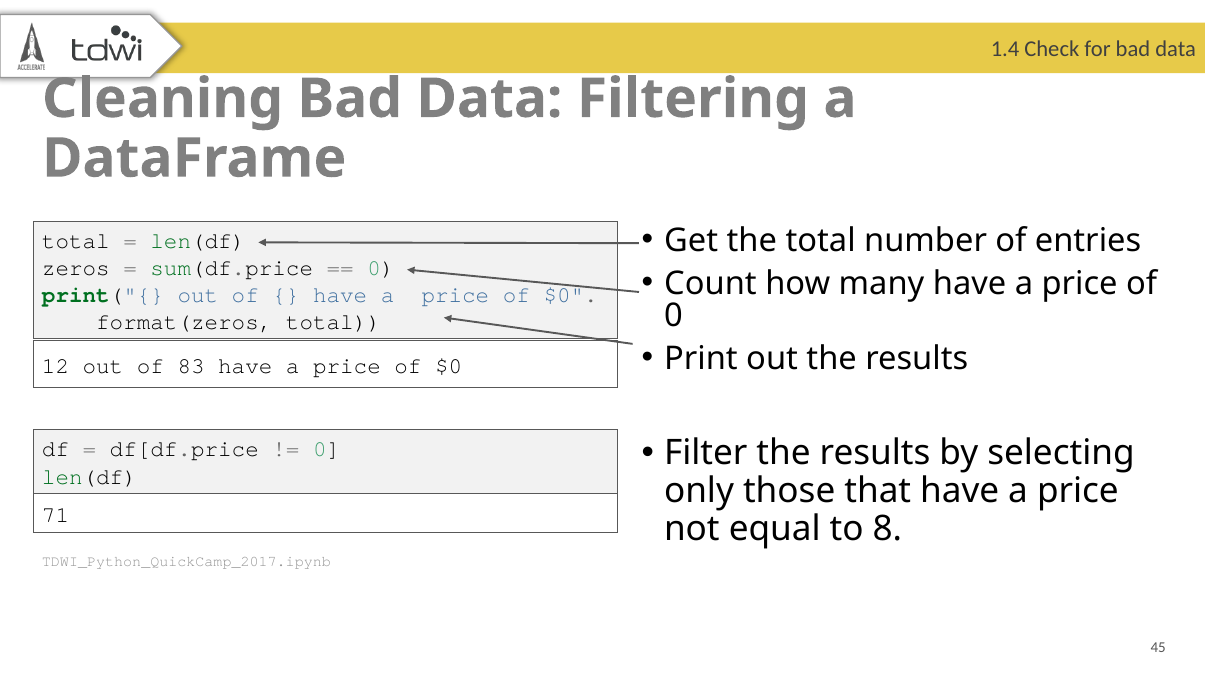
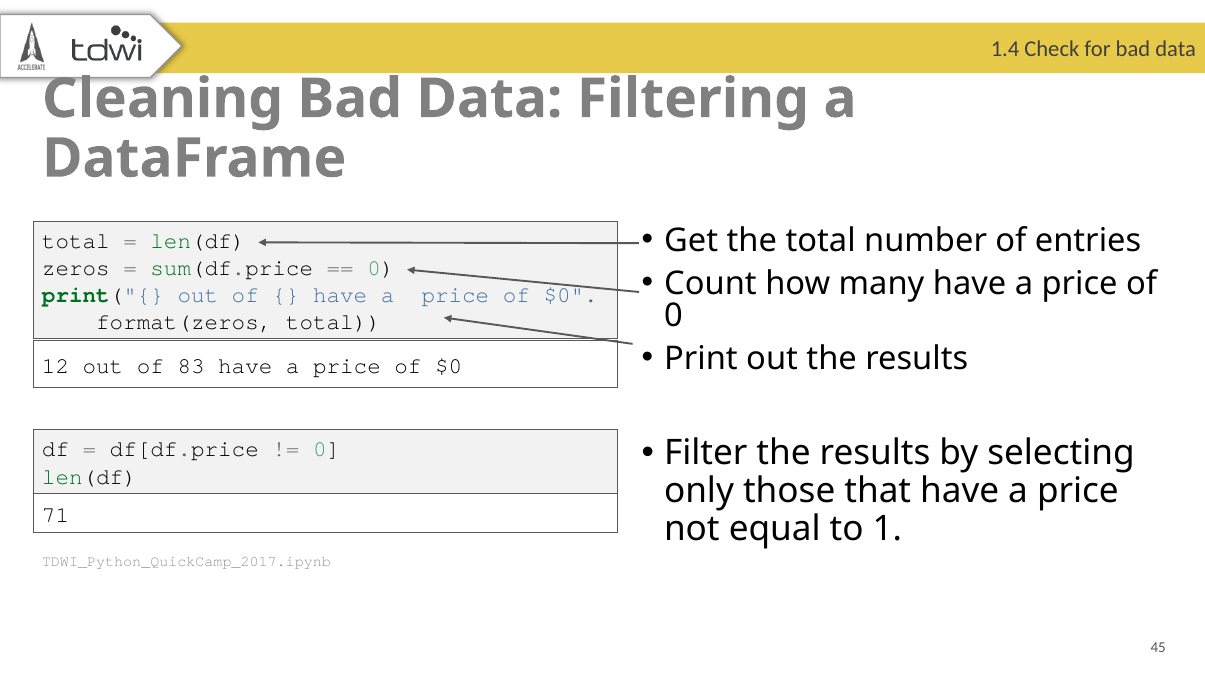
8: 8 -> 1 (887, 529)
